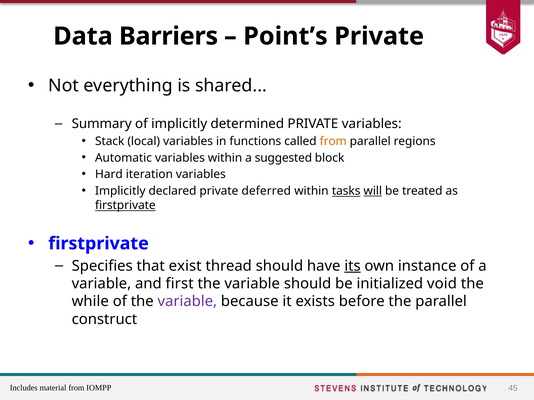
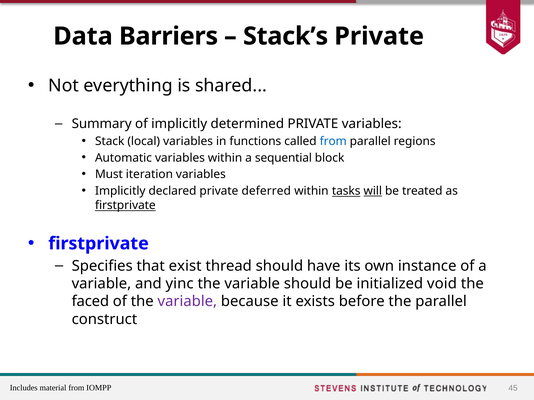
Point’s: Point’s -> Stack’s (286, 36)
from colour: orange -> blue (333, 141)
suggested: suggested -> sequential (283, 158)
Hard: Hard -> Must (109, 175)
its underline: present -> none (352, 266)
first: first -> yinc (180, 284)
while: while -> faced (90, 302)
